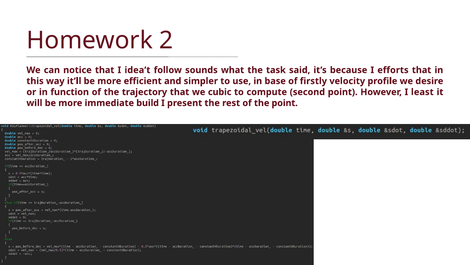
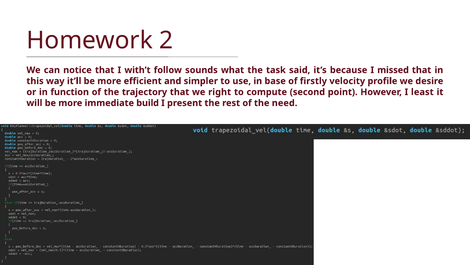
idea’t: idea’t -> with’t (137, 70)
efforts: efforts -> missed (393, 70)
cubic: cubic -> right (220, 92)
the point: point -> need (285, 103)
